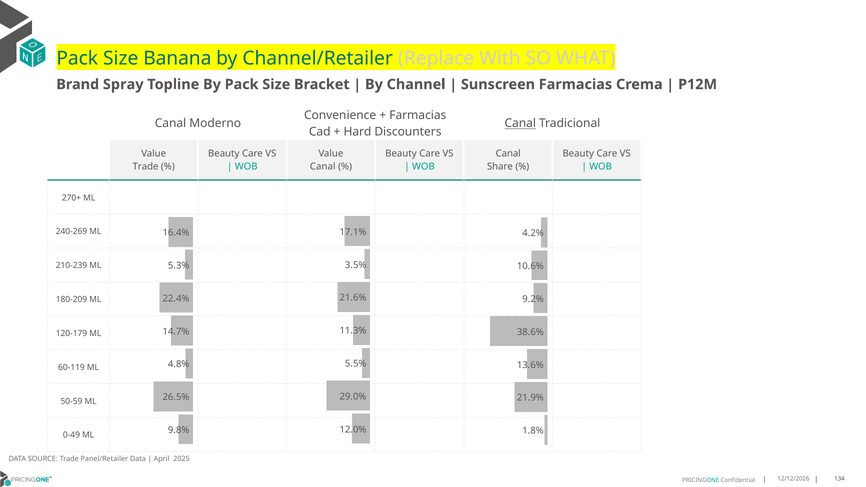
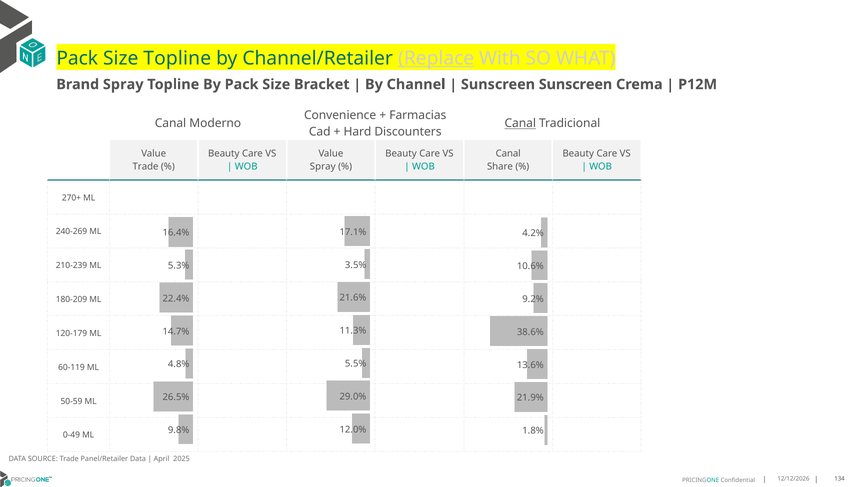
Size Banana: Banana -> Topline (177, 58)
Replace underline: none -> present (436, 58)
Sunscreen Farmacias: Farmacias -> Sunscreen (576, 84)
Canal: Canal -> Spray (323, 167)
